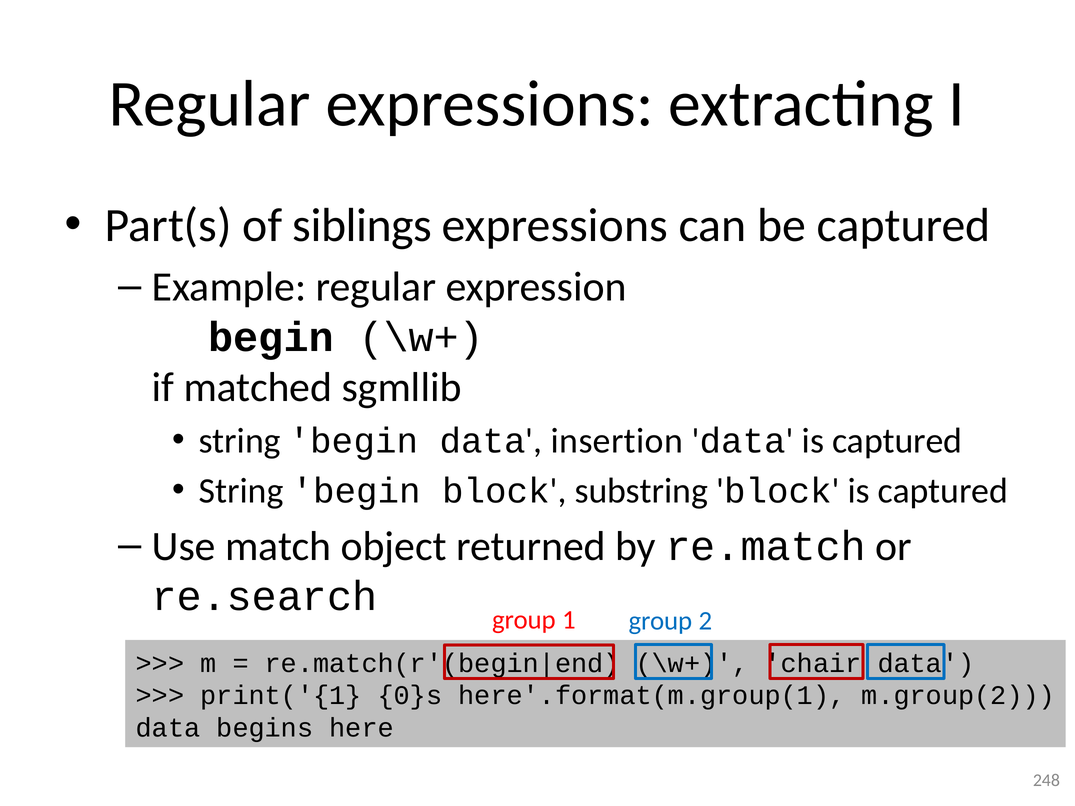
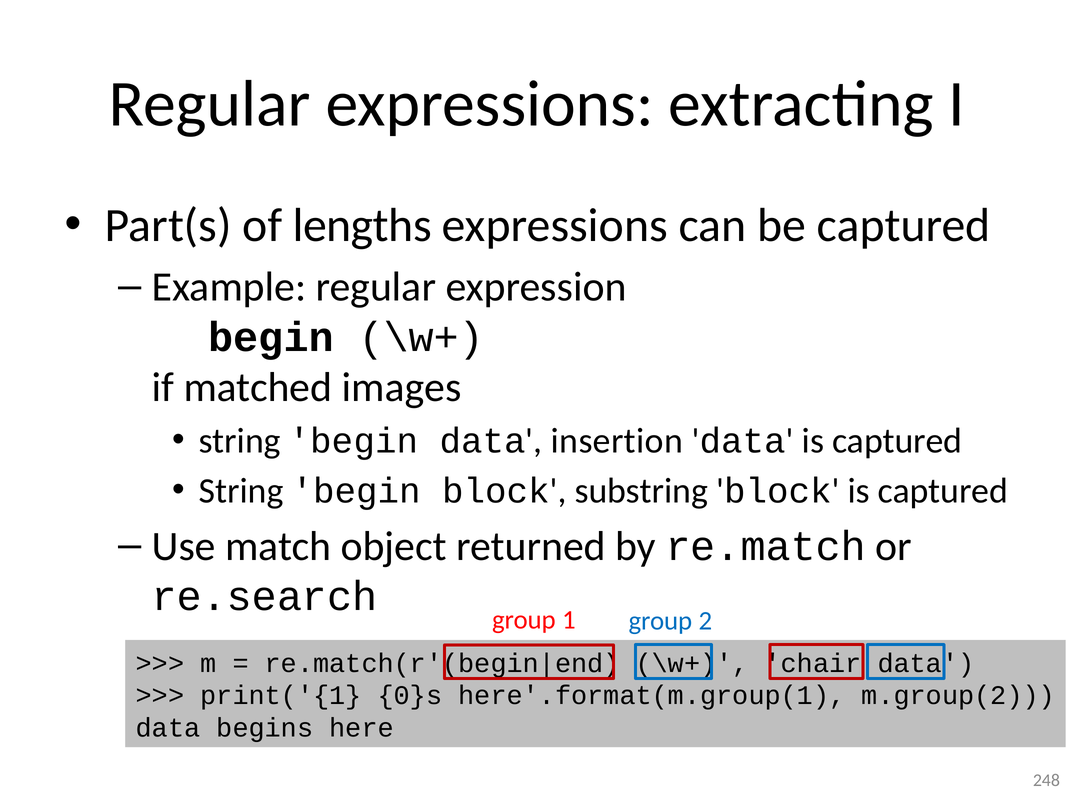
siblings: siblings -> lengths (362, 226)
sgmllib: sgmllib -> images (402, 388)
